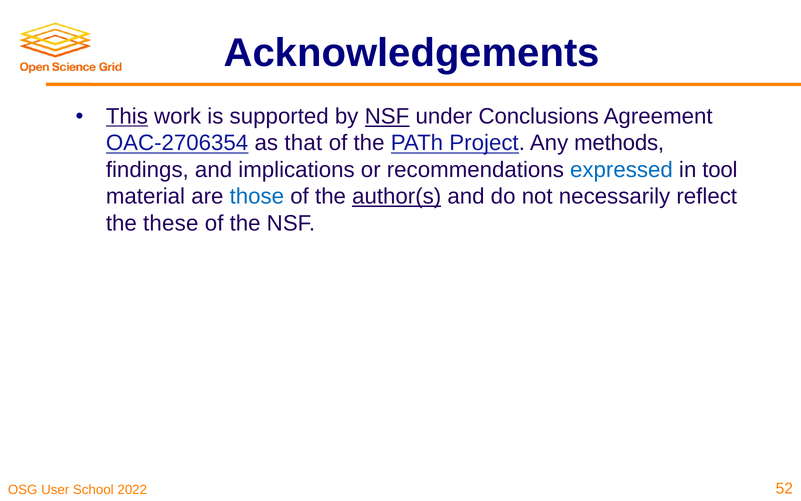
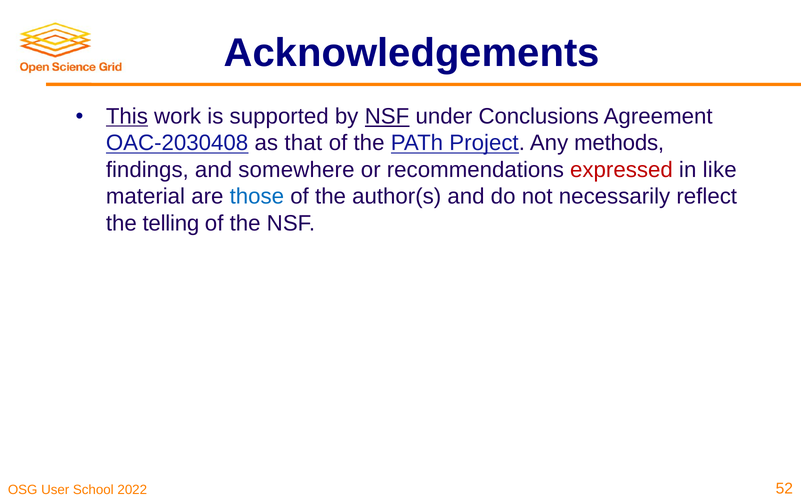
OAC-2706354: OAC-2706354 -> OAC-2030408 (177, 143)
implications: implications -> somewhere (296, 170)
expressed colour: blue -> red (621, 170)
tool: tool -> like (720, 170)
author(s underline: present -> none (397, 196)
these: these -> telling (171, 223)
